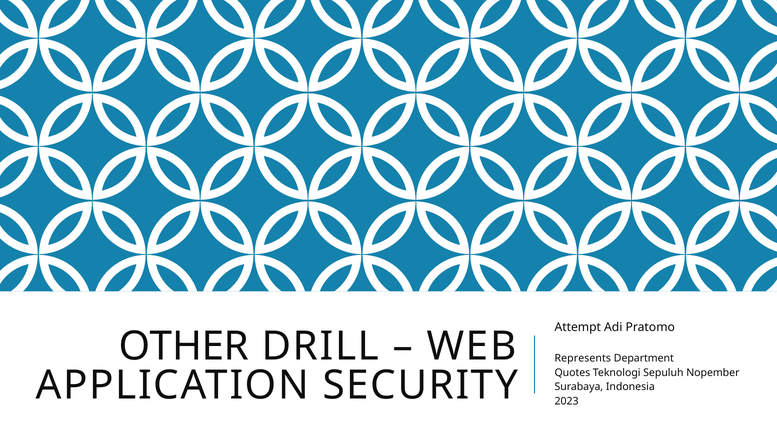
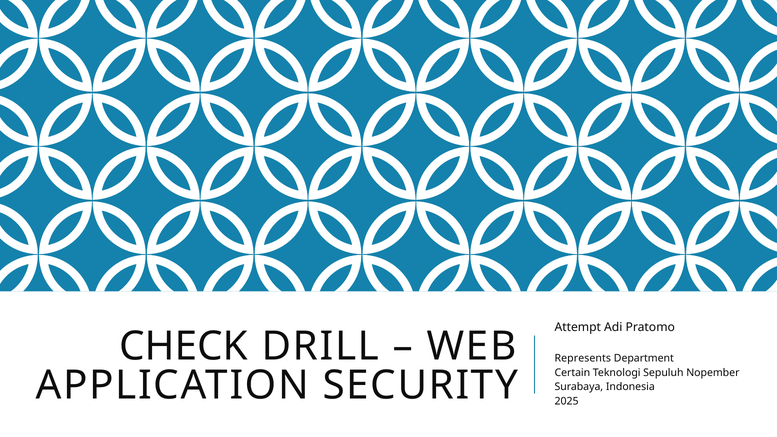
OTHER: OTHER -> CHECK (184, 346)
Quotes: Quotes -> Certain (572, 373)
2023: 2023 -> 2025 (567, 401)
